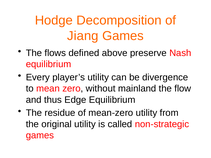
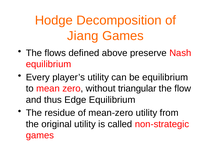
be divergence: divergence -> equilibrium (165, 77)
mainland: mainland -> triangular (137, 89)
